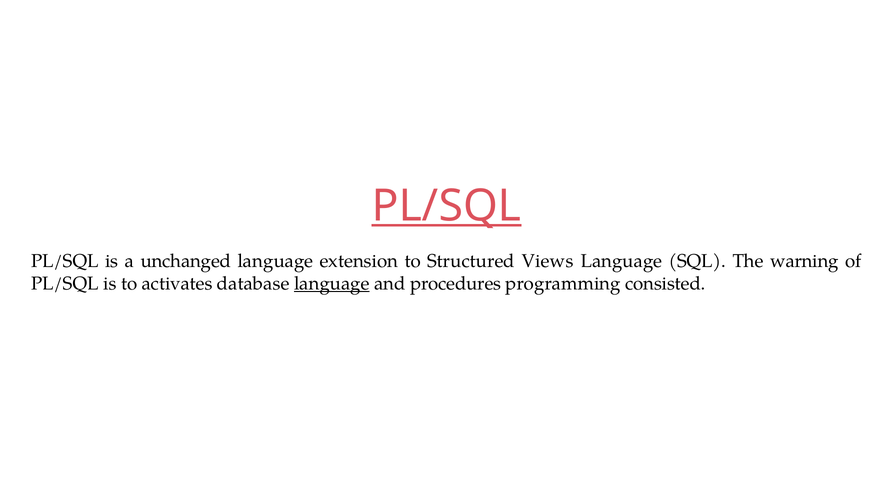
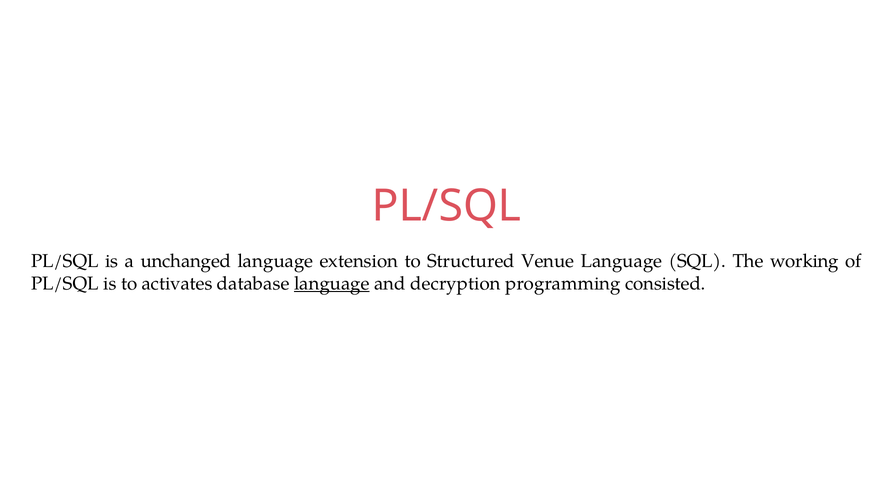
PL/SQL underline: present -> none (446, 206)
Views: Views -> Venue (548, 261)
warning: warning -> working (804, 261)
procedures: procedures -> decryption (456, 284)
